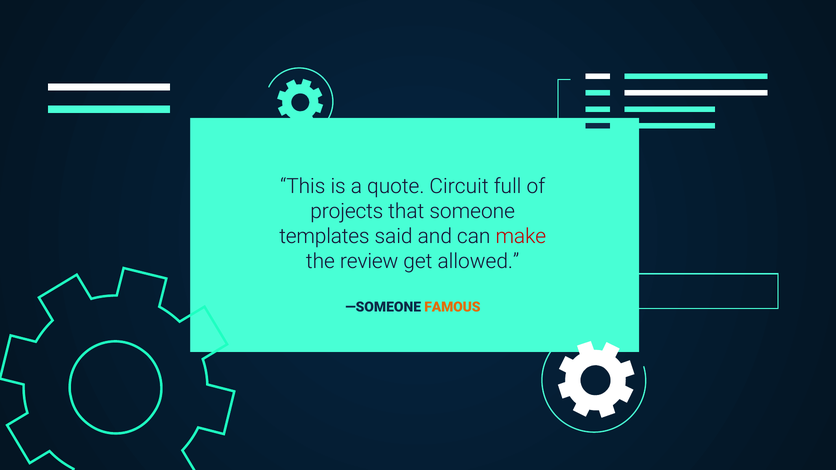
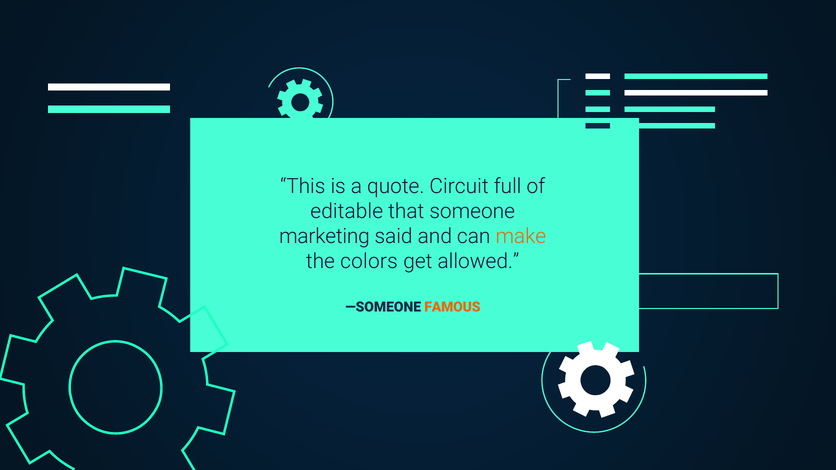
projects: projects -> editable (347, 211)
templates: templates -> marketing (324, 237)
make colour: red -> orange (521, 237)
review: review -> colors (369, 262)
